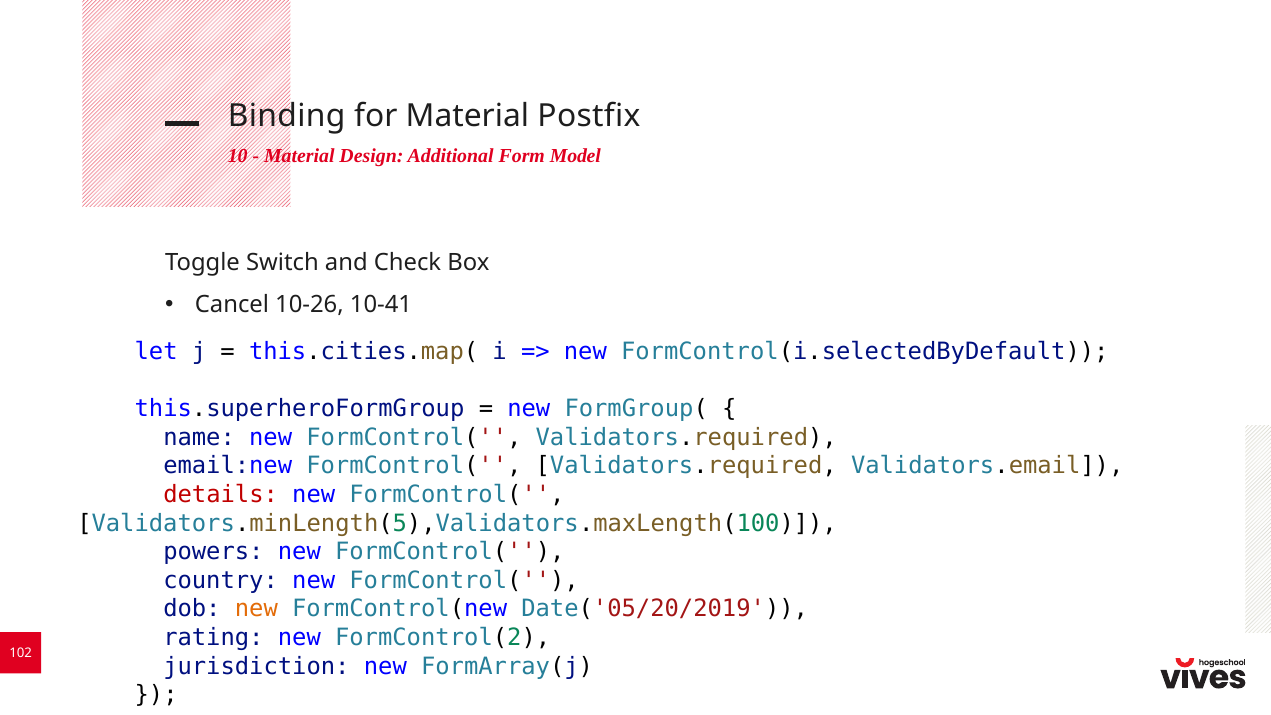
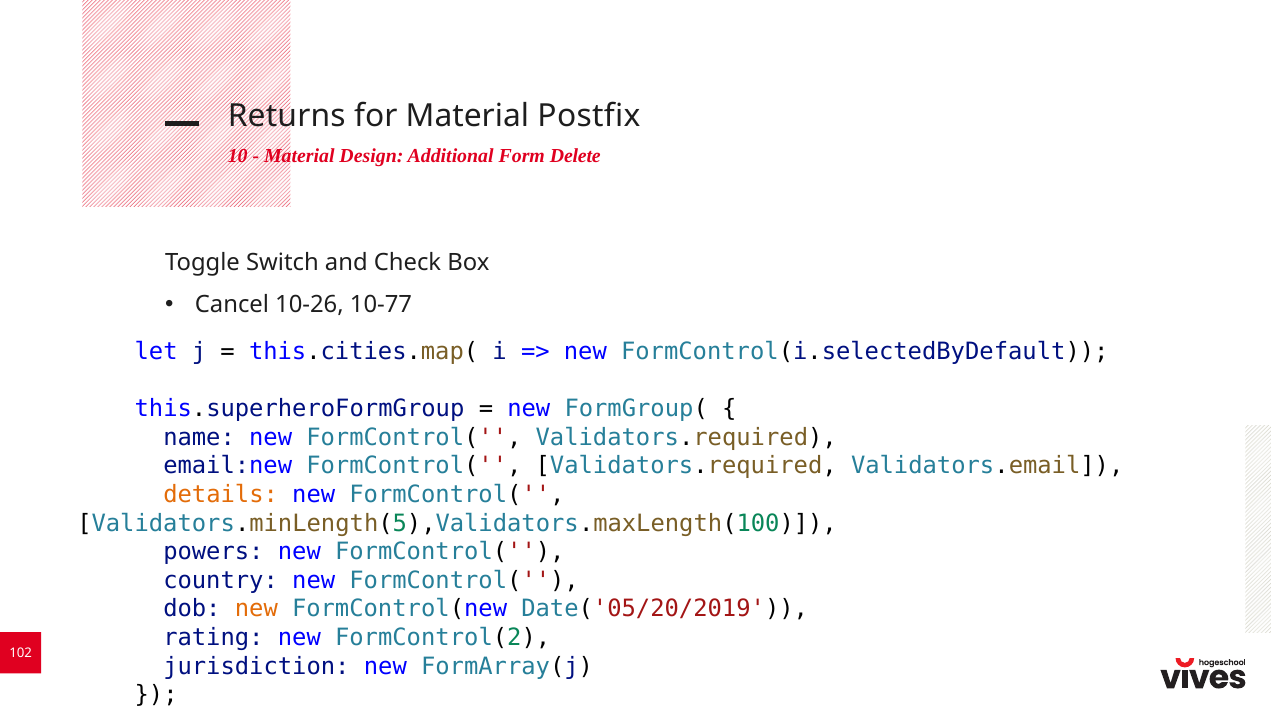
Binding: Binding -> Returns (287, 116)
Model: Model -> Delete (575, 156)
10-41: 10-41 -> 10-77 (381, 305)
details colour: red -> orange (221, 495)
